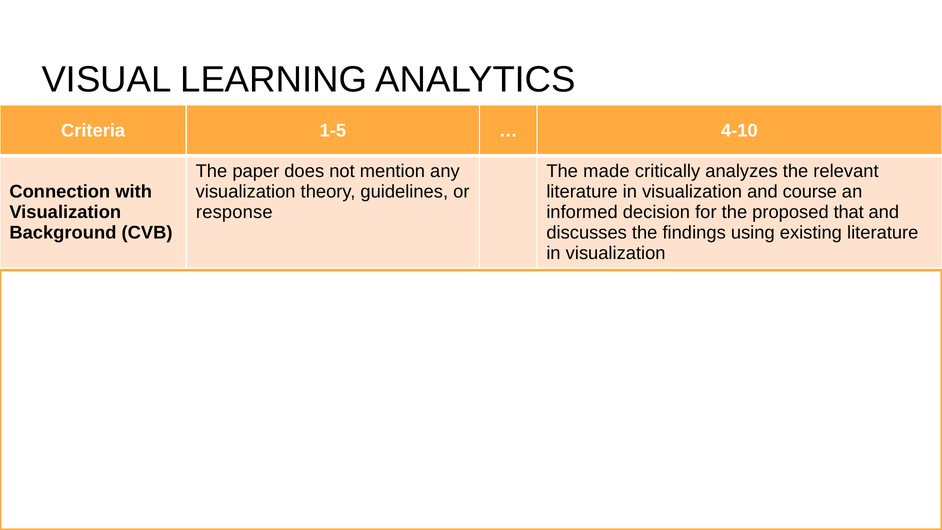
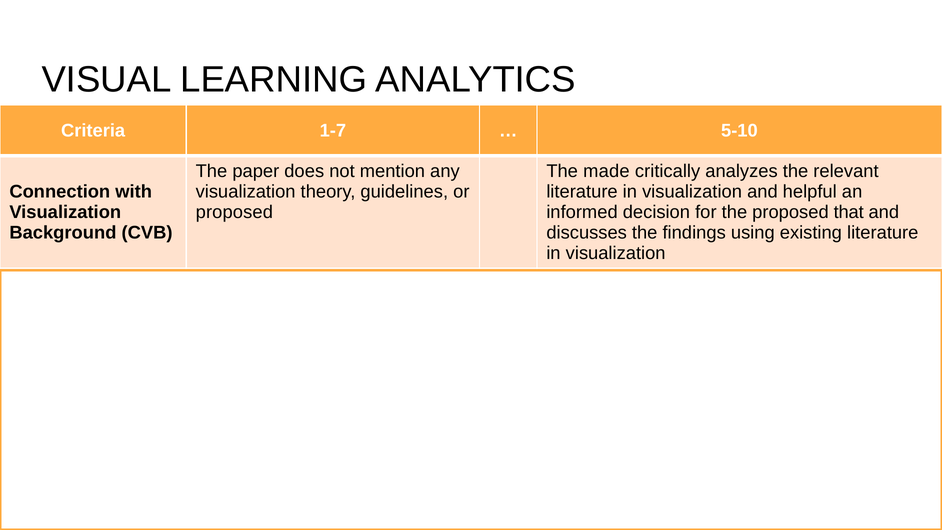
1-5: 1-5 -> 1-7 (333, 131)
4-10: 4-10 -> 5-10 (739, 131)
course: course -> helpful (810, 192)
response: response -> proposed (234, 212)
